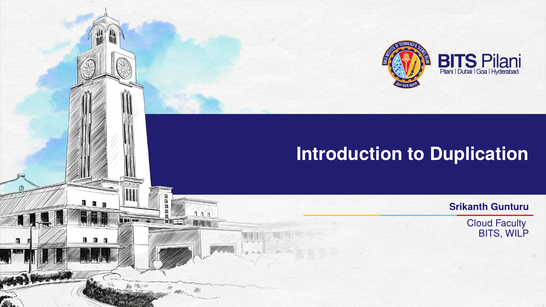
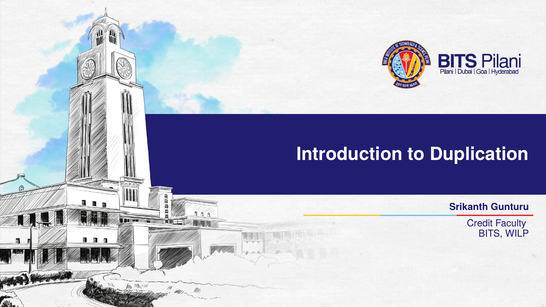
Cloud: Cloud -> Credit (480, 223)
